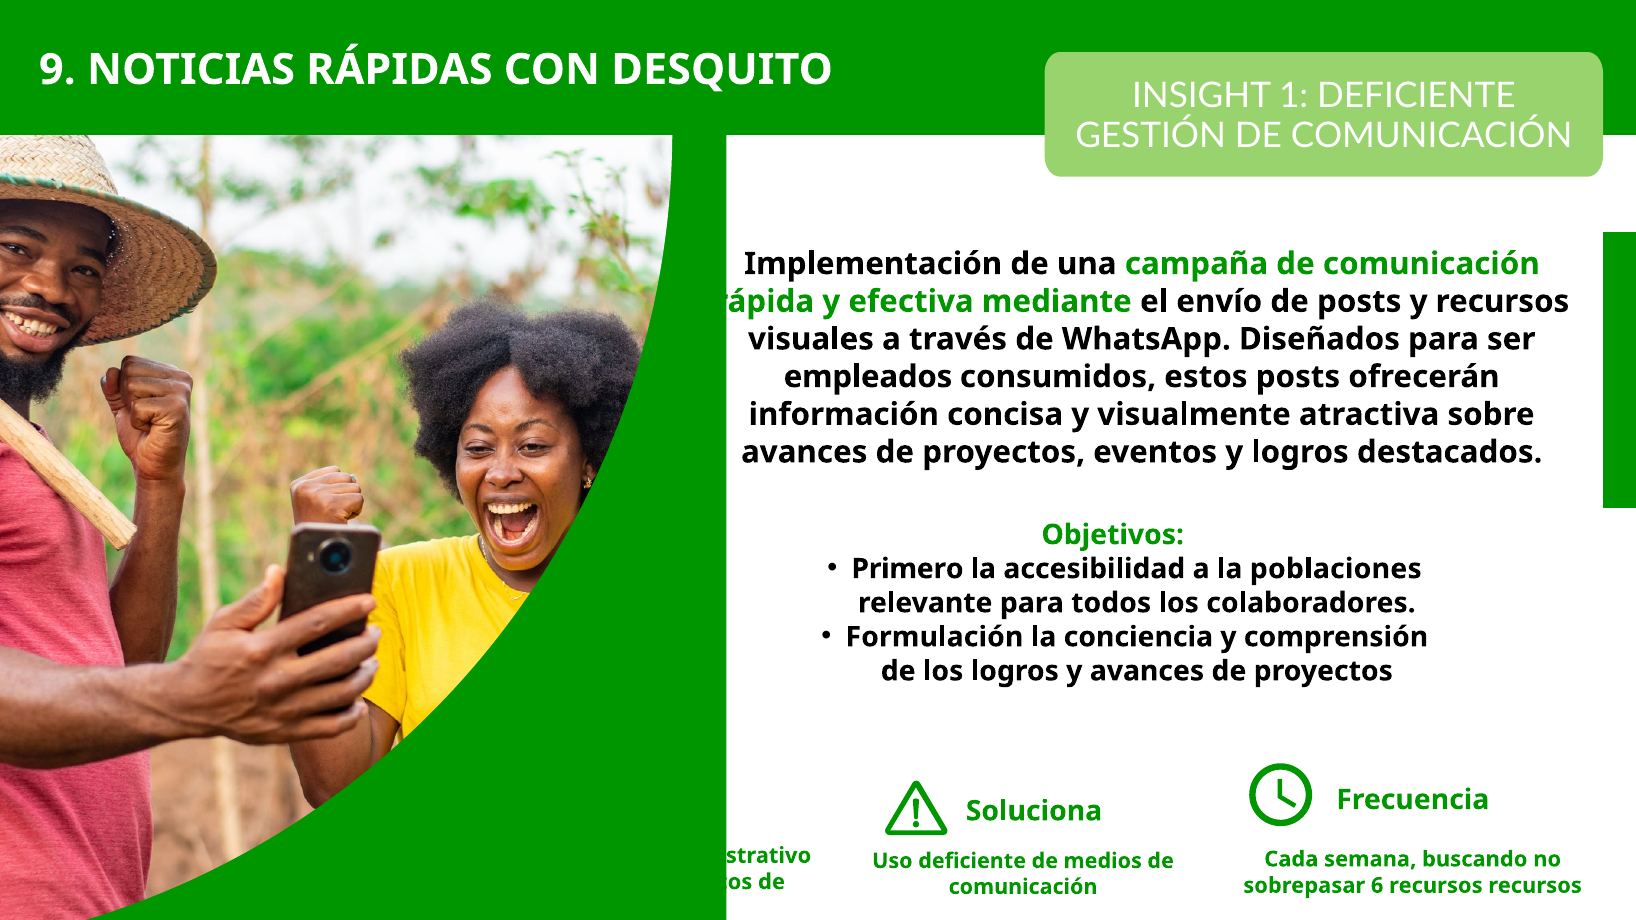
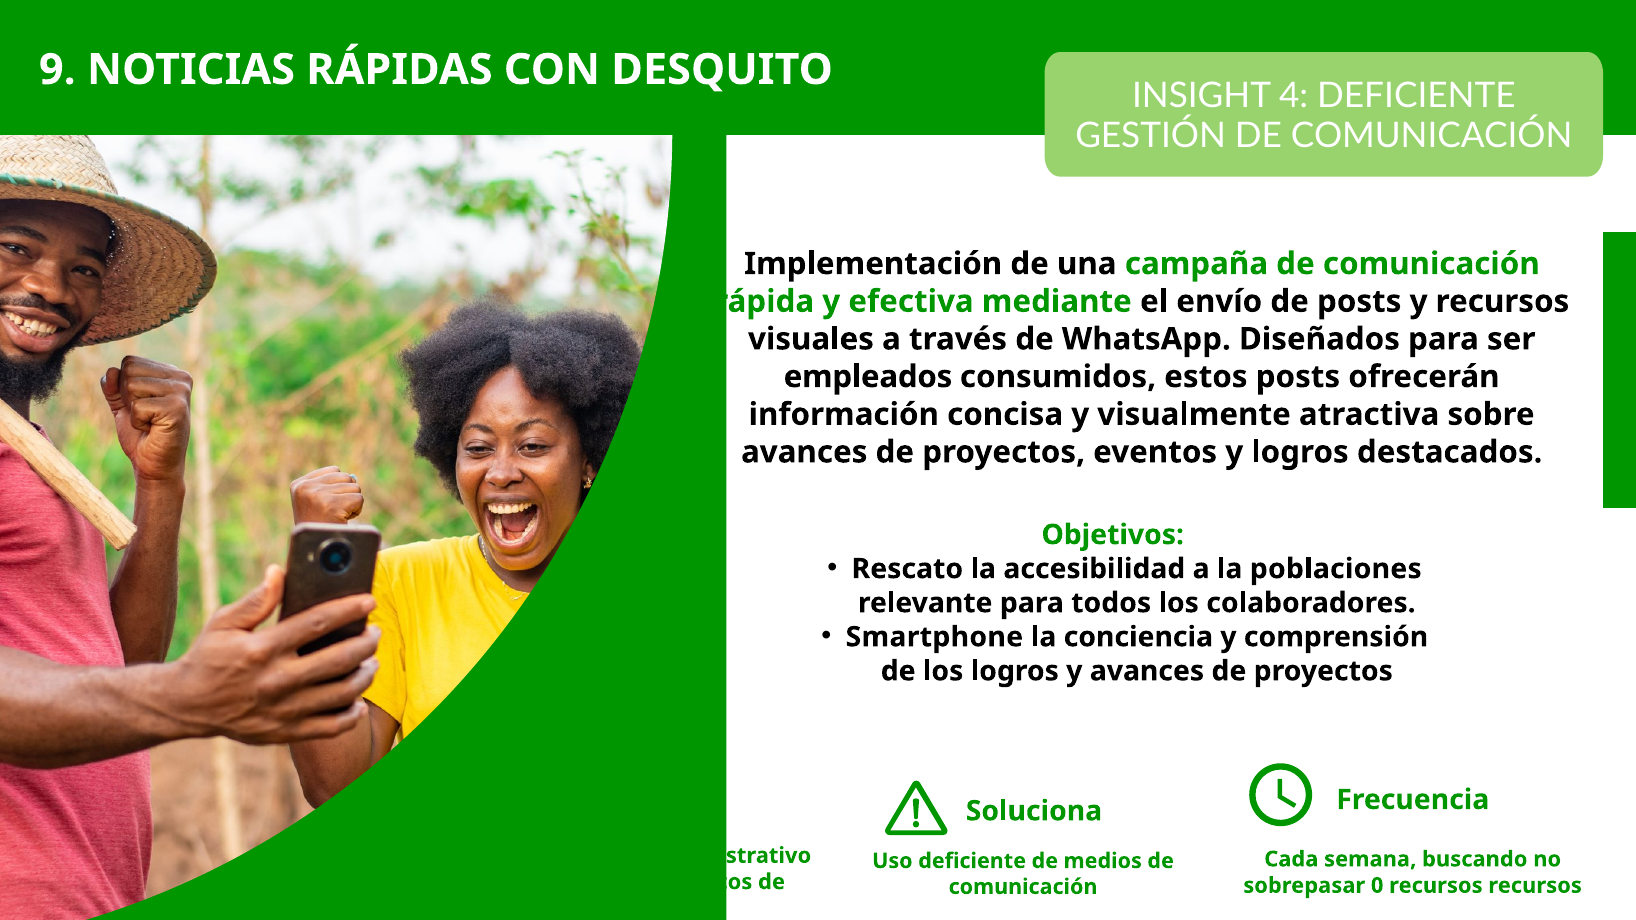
1: 1 -> 4 (1294, 96)
Primero: Primero -> Rescato (907, 569)
Formulación: Formulación -> Smartphone (934, 637)
6: 6 -> 0 (1377, 886)
